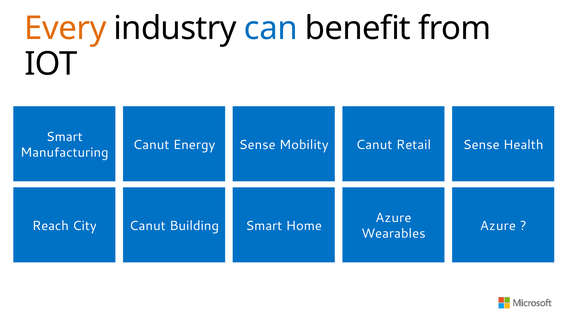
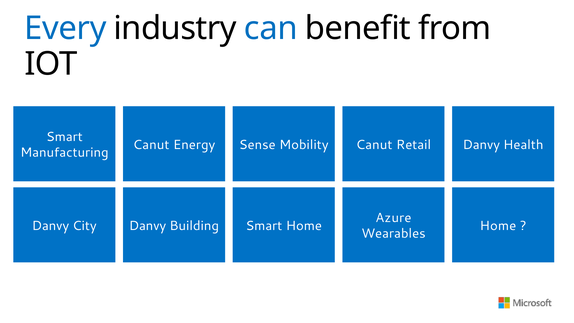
Every colour: orange -> blue (65, 28)
Sense: Sense -> Danvy (481, 145)
Reach: Reach -> Danvy (50, 226)
Canut: Canut -> Danvy (148, 226)
Azure: Azure -> Home (498, 226)
